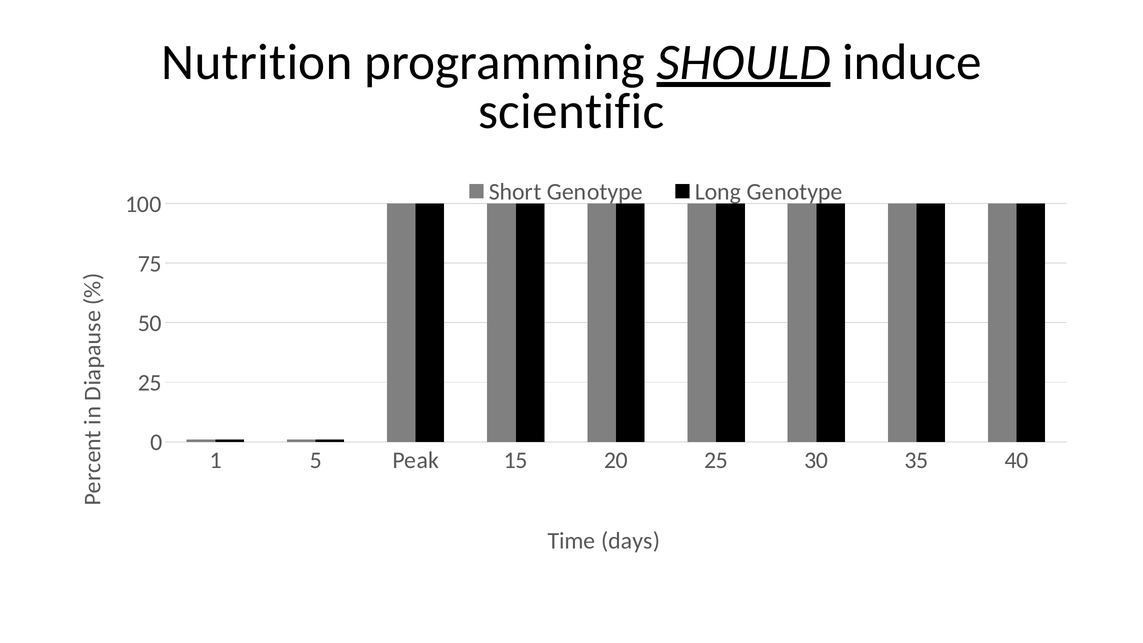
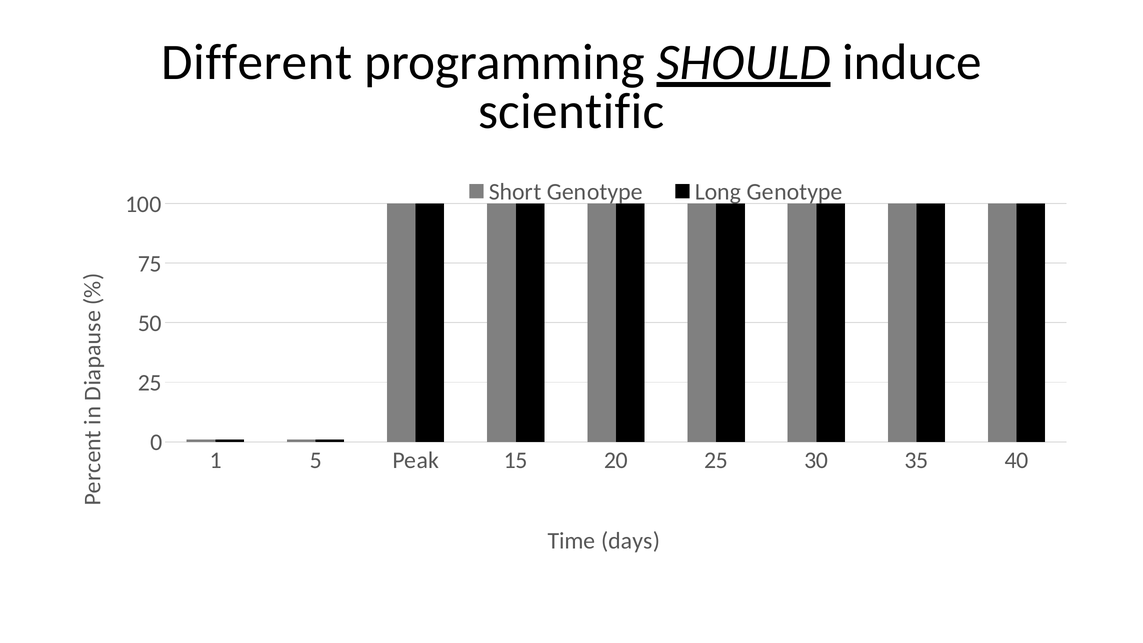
Nutrition: Nutrition -> Different (257, 62)
